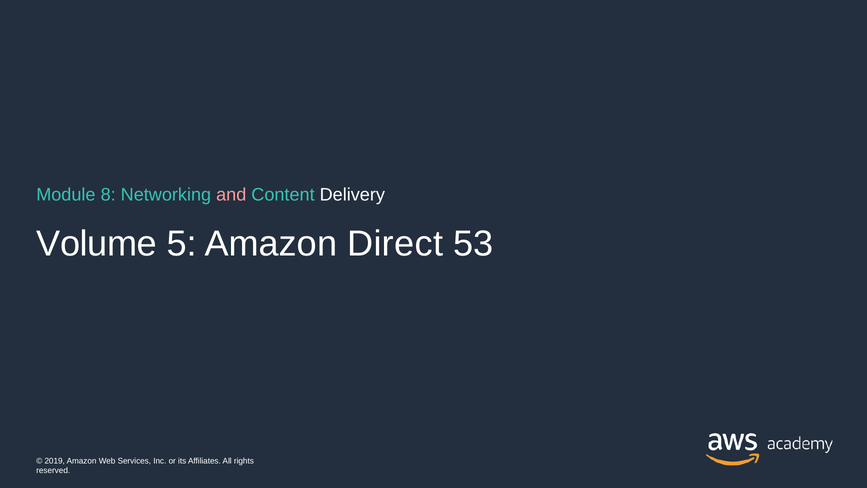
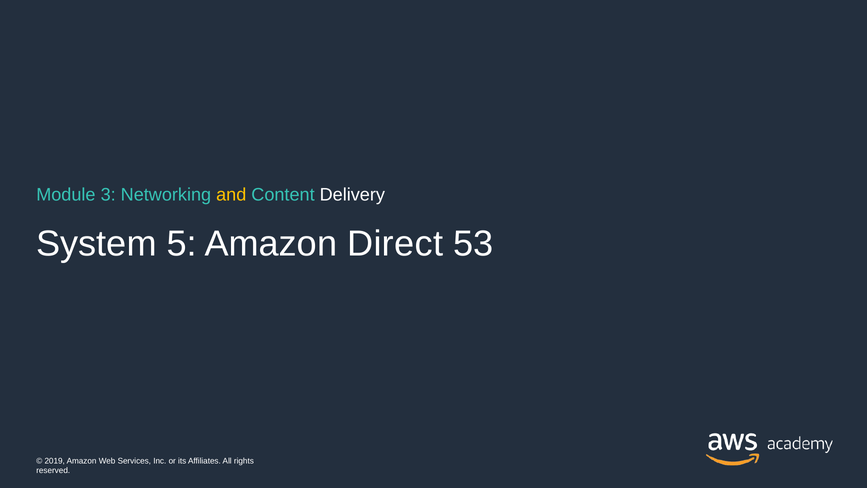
8: 8 -> 3 (108, 195)
and colour: pink -> yellow (231, 195)
Volume: Volume -> System (96, 244)
